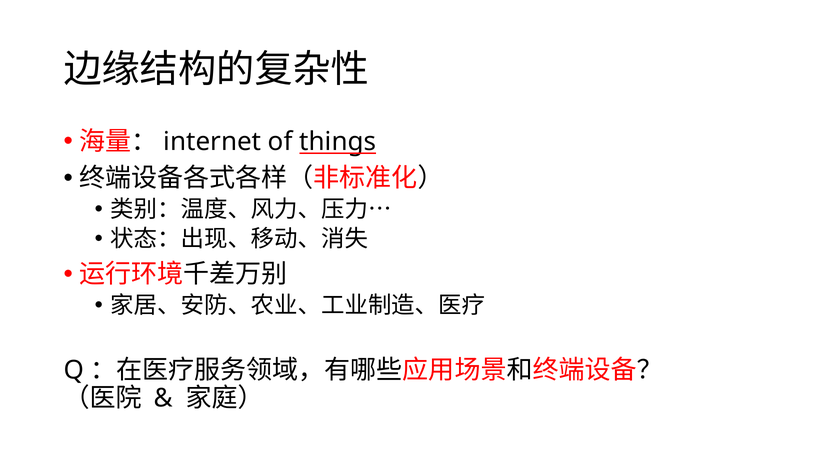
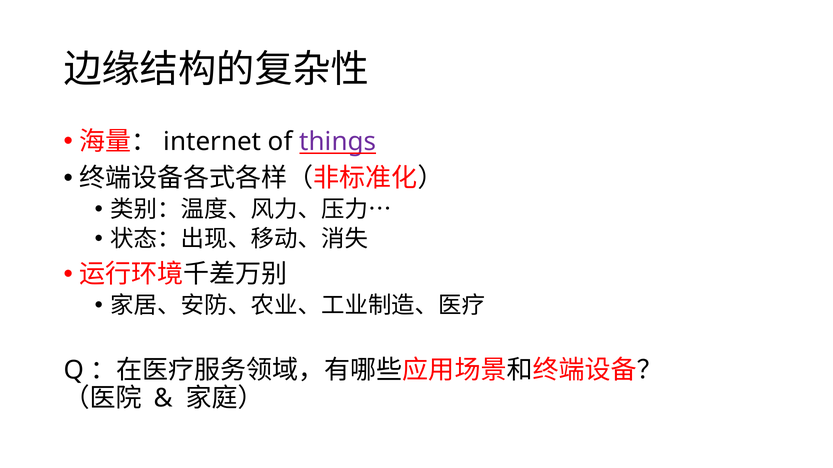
things colour: black -> purple (338, 142)
